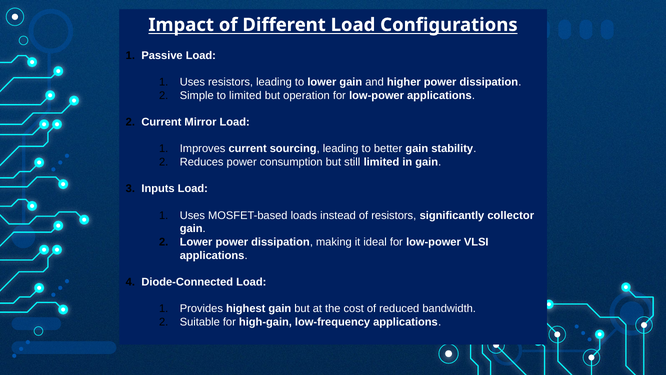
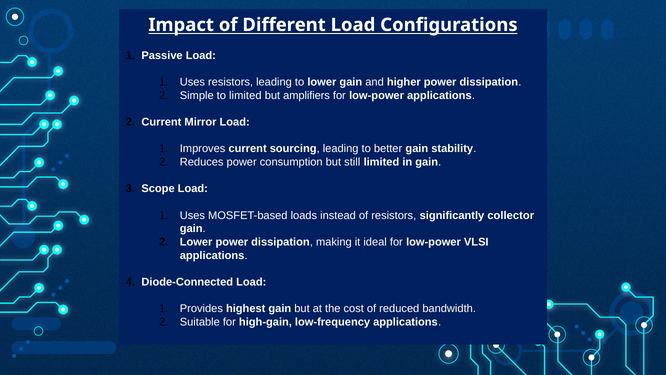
operation: operation -> amplifiers (307, 95)
Inputs: Inputs -> Scope (158, 189)
